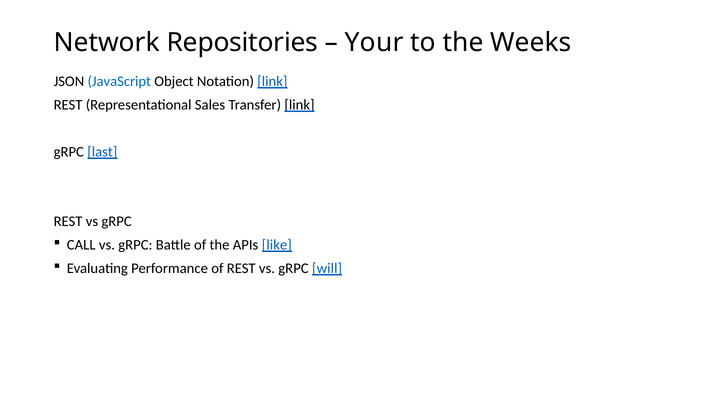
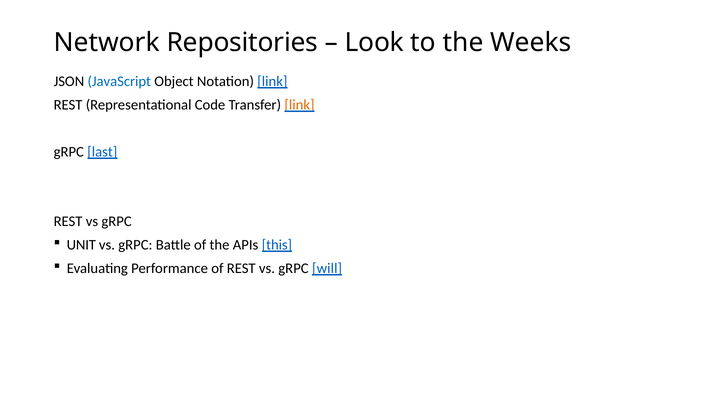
Your: Your -> Look (374, 43)
Sales: Sales -> Code (210, 105)
link colour: black -> orange (300, 105)
CALL: CALL -> UNIT (81, 245)
like: like -> this (277, 245)
